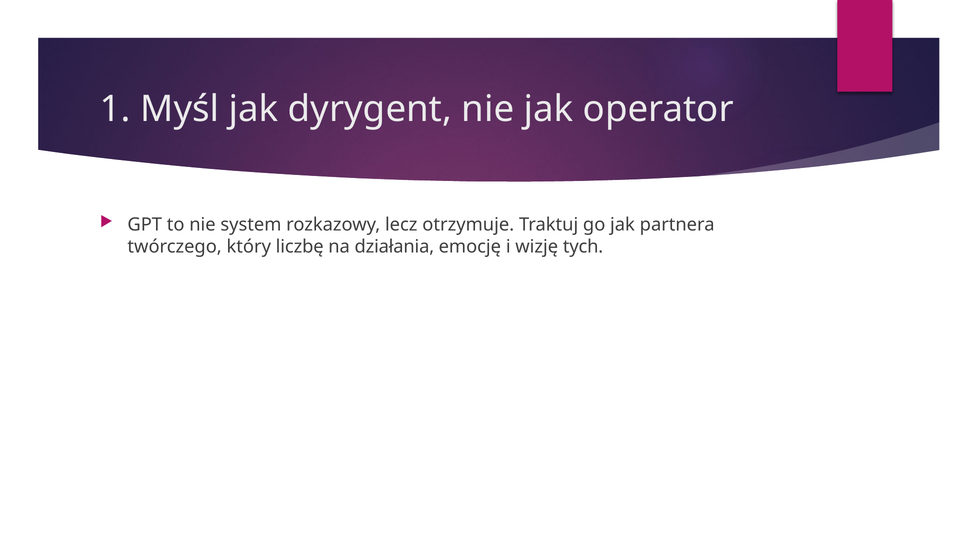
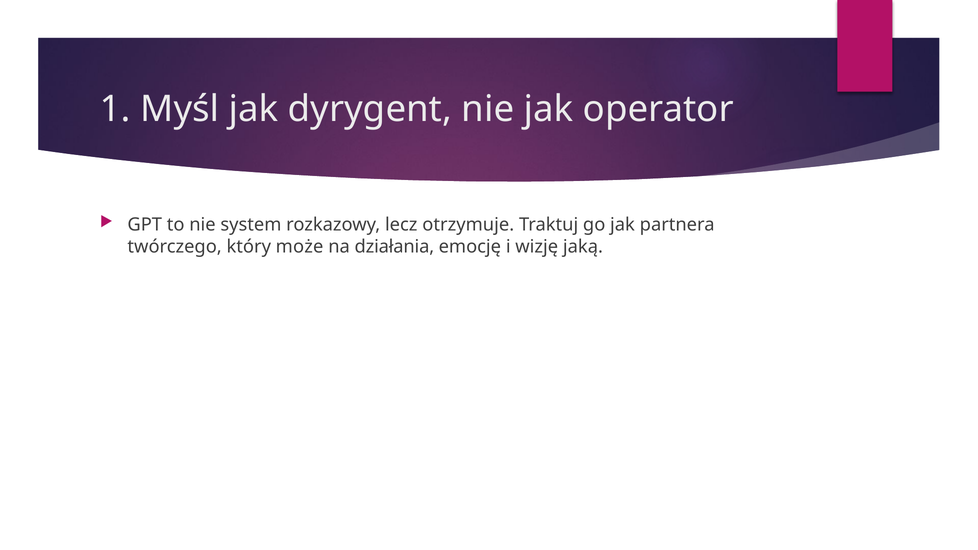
liczbę: liczbę -> może (300, 247)
tych: tych -> jaką (583, 247)
